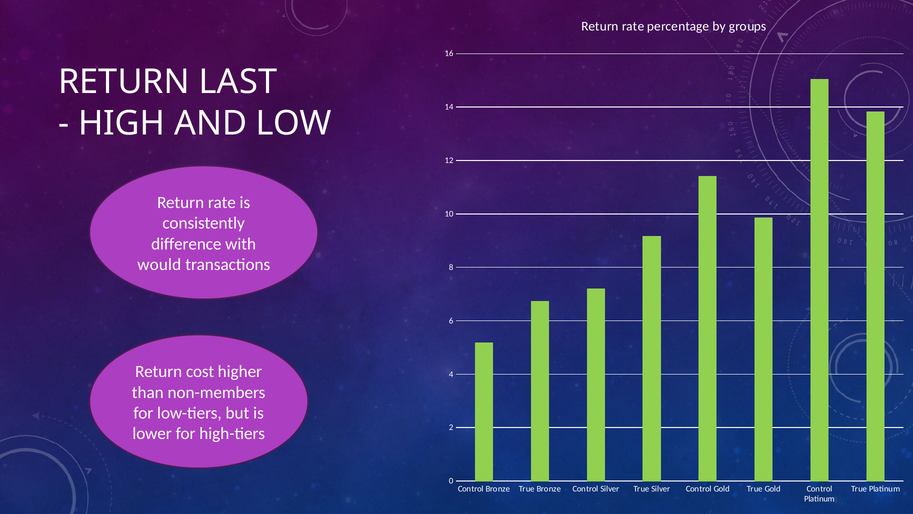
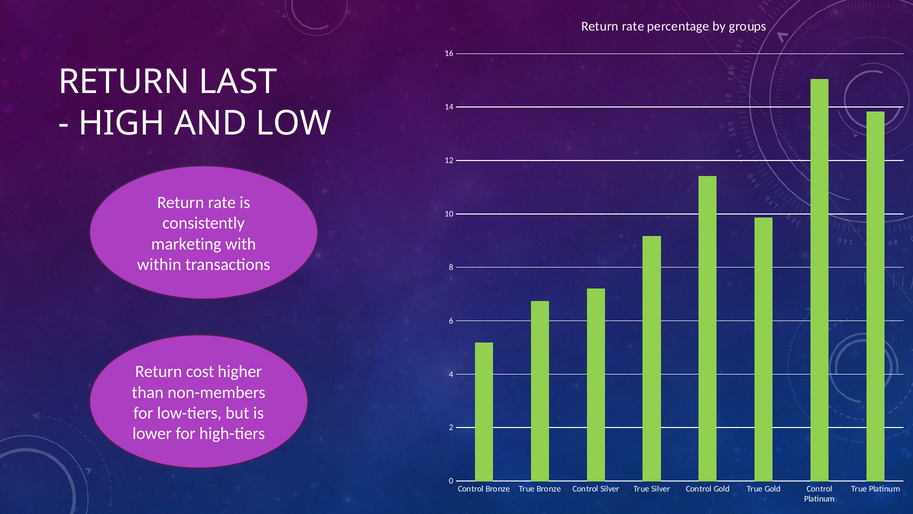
difference: difference -> marketing (186, 244)
would: would -> within (159, 264)
